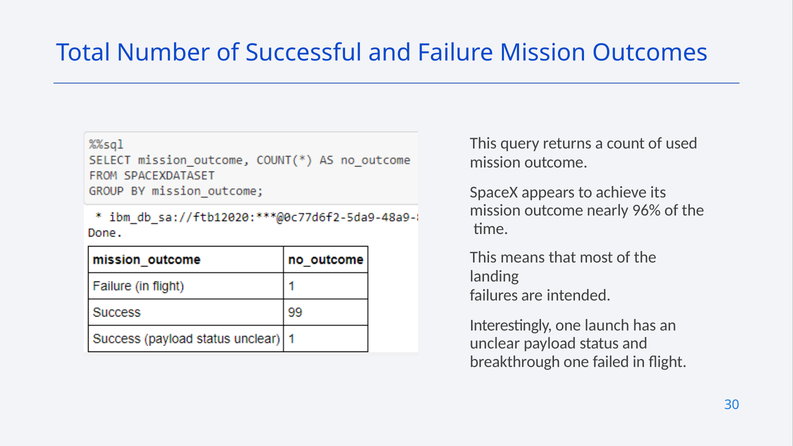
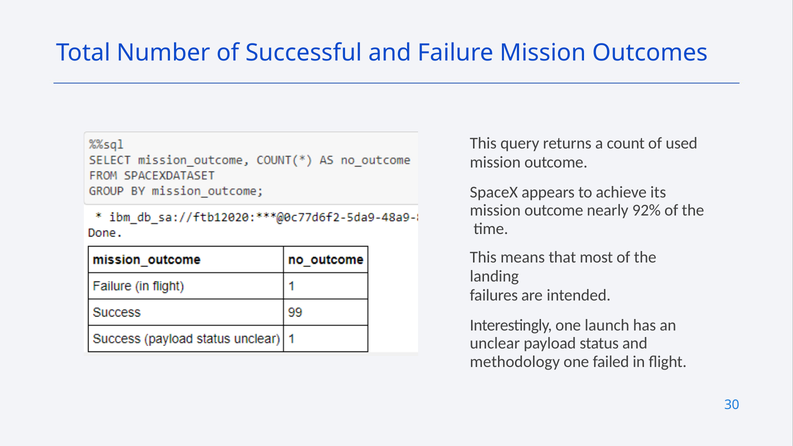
96%: 96% -> 92% (646, 211)
breakthrough: breakthrough -> methodology (515, 362)
